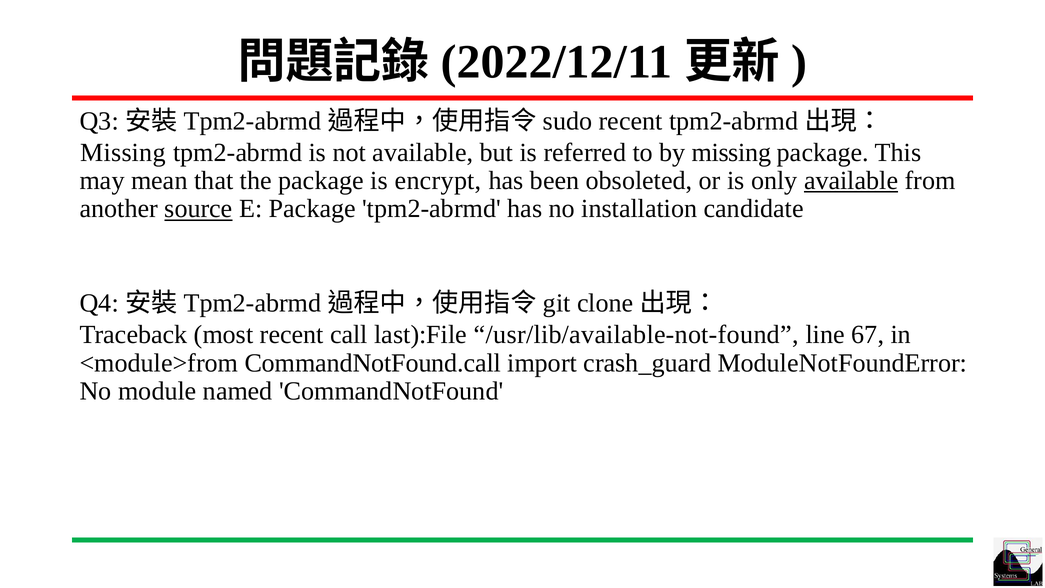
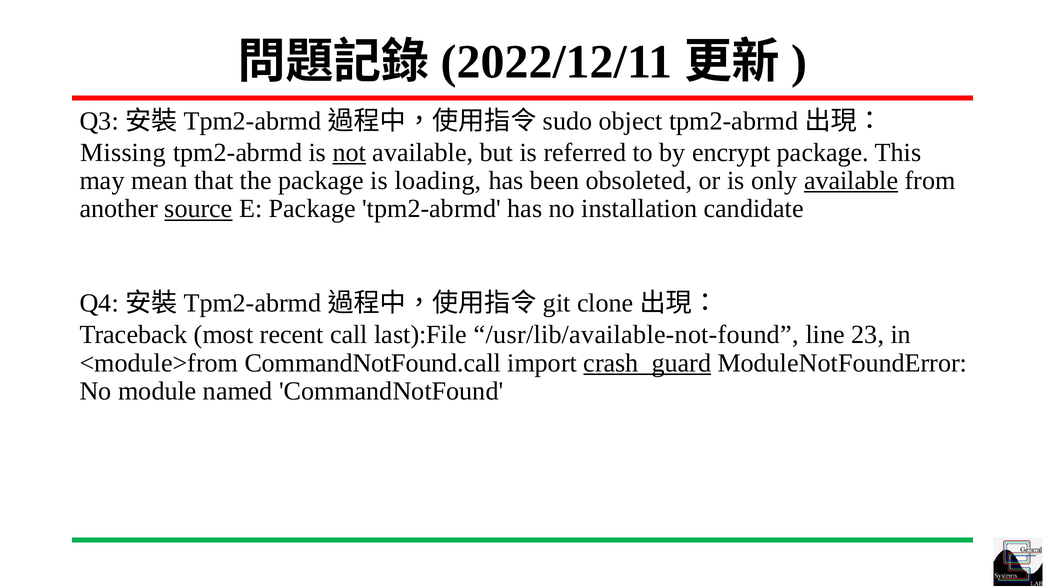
recent: recent -> object (631, 121)
not underline: none -> present (349, 152)
by missing: missing -> encrypt (731, 152)
encrypt: encrypt -> loading (438, 181)
67: 67 -> 23 (868, 335)
crash_guard underline: none -> present (647, 363)
